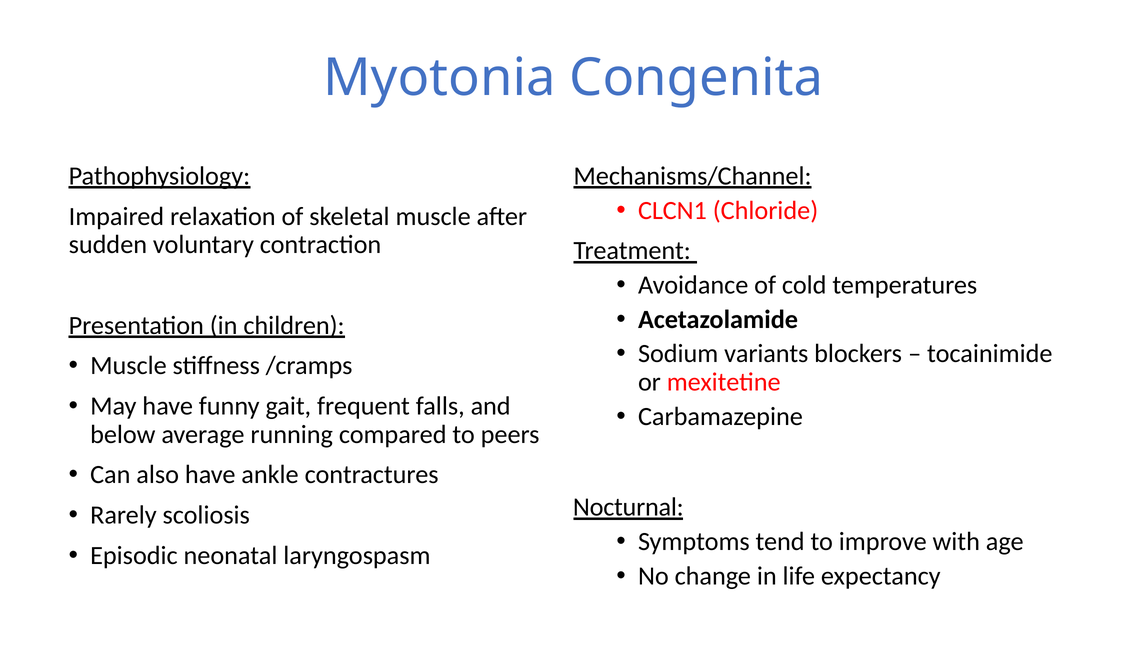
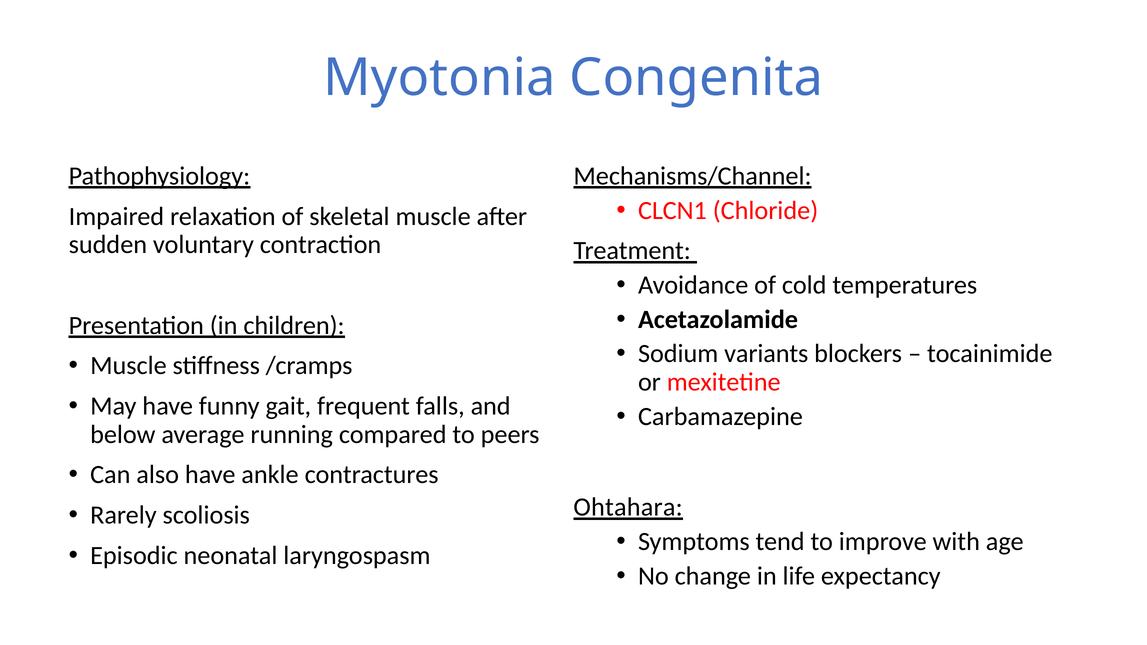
Nocturnal: Nocturnal -> Ohtahara (628, 507)
